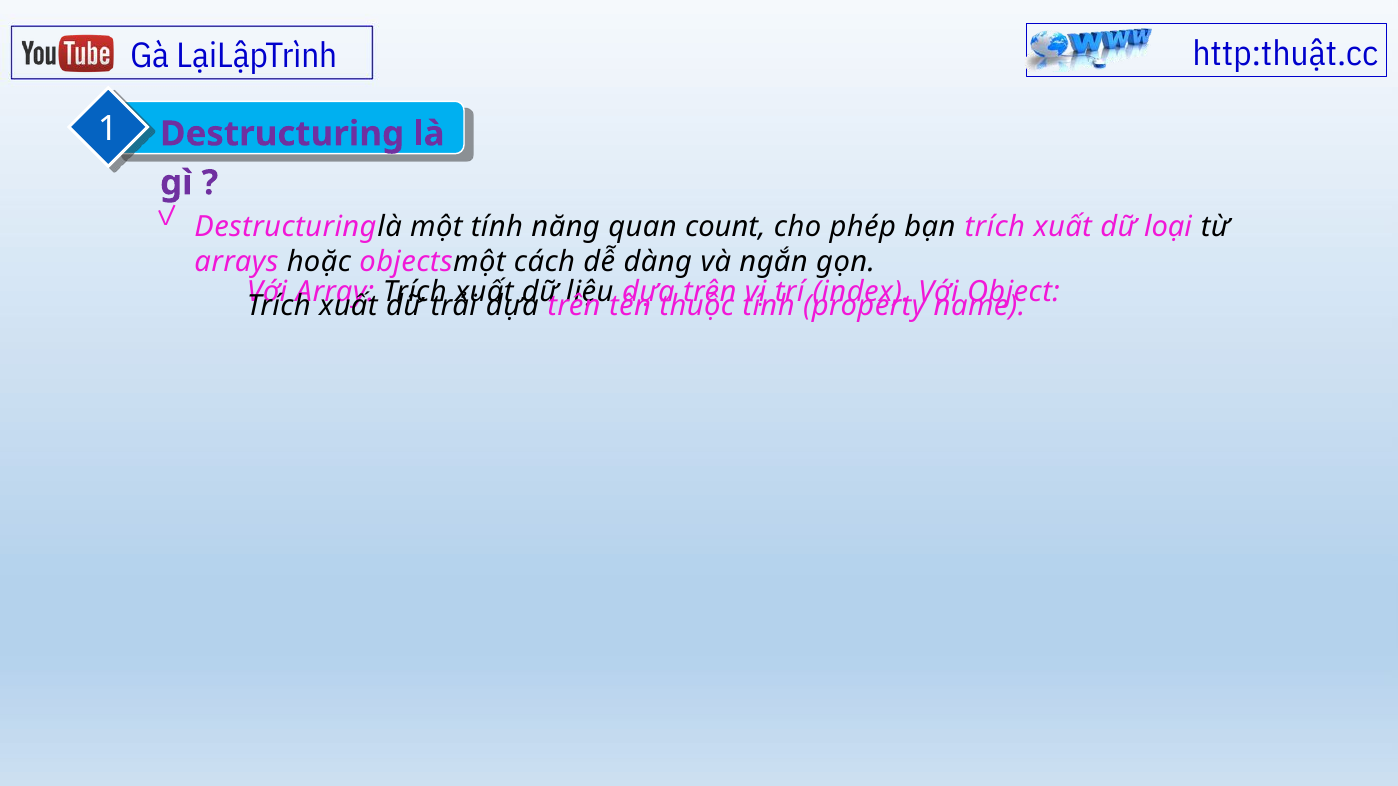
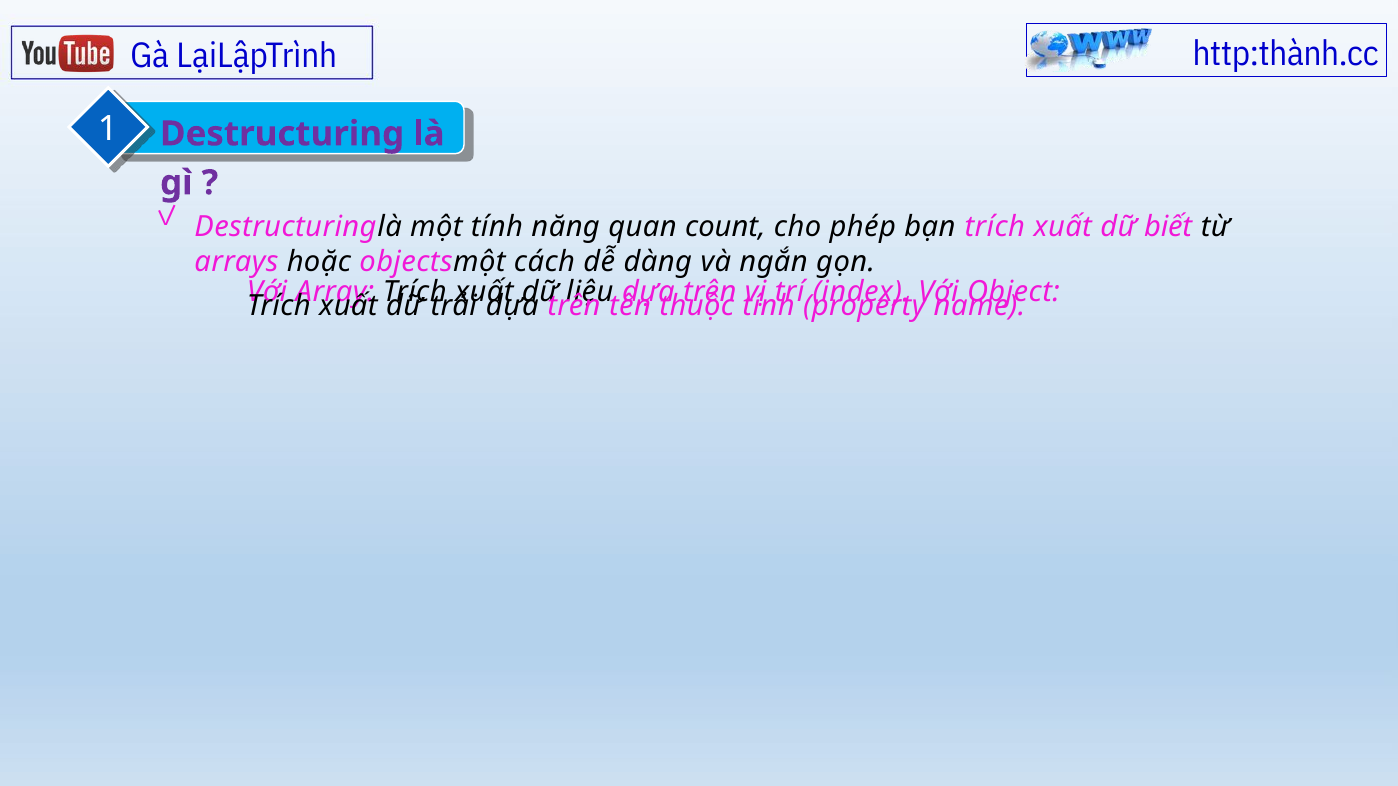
http:thuật.cc: http:thuật.cc -> http:thành.cc (1286, 54)
loại: loại -> biết (1168, 227)
